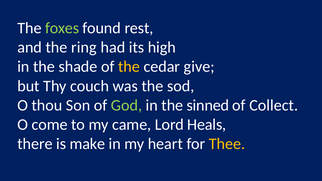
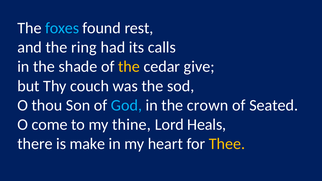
foxes colour: light green -> light blue (62, 28)
high: high -> calls (162, 47)
God colour: light green -> light blue (126, 105)
sinned: sinned -> crown (208, 105)
Collect: Collect -> Seated (274, 105)
came: came -> thine (132, 125)
